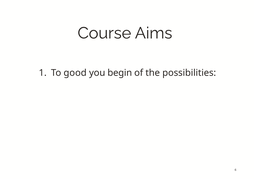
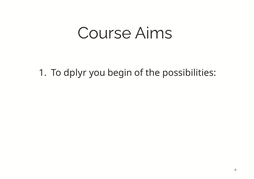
good: good -> dplyr (75, 73)
